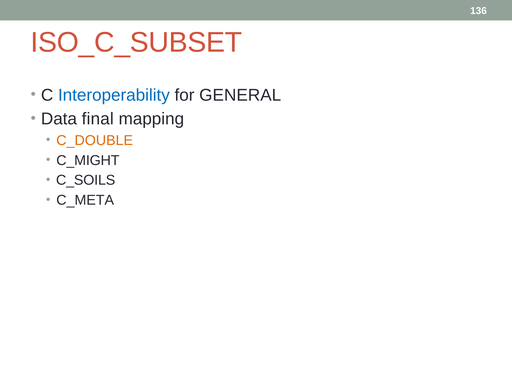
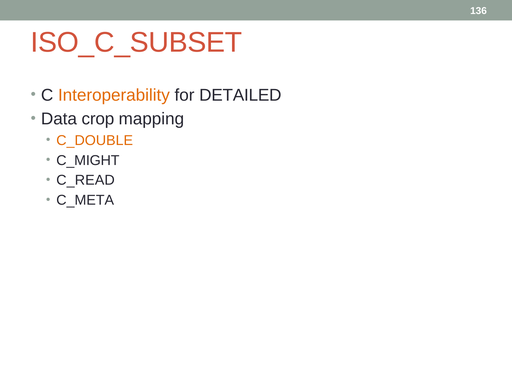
Interoperability colour: blue -> orange (114, 95)
GENERAL: GENERAL -> DETAILED (240, 95)
final: final -> crop (98, 119)
C_SOILS: C_SOILS -> C_READ (86, 180)
